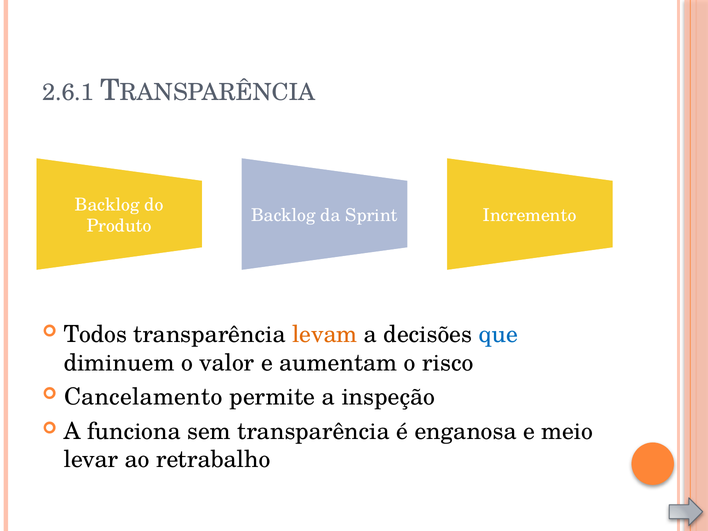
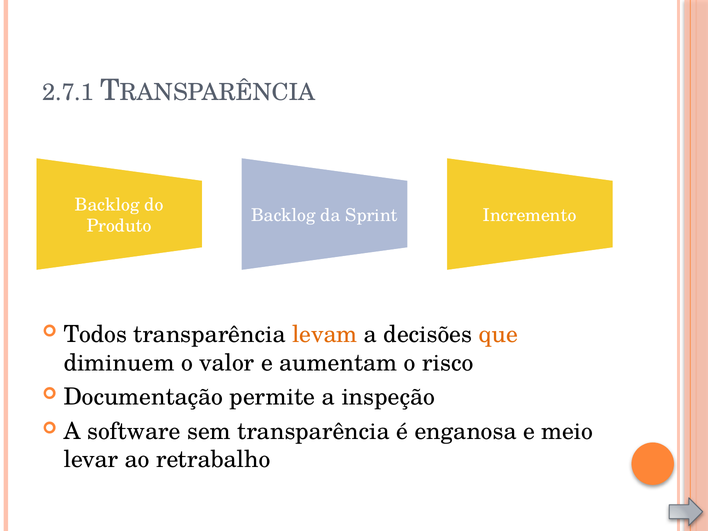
2.6.1: 2.6.1 -> 2.7.1 (68, 93)
que colour: blue -> orange (498, 335)
Cancelamento: Cancelamento -> Documentação (143, 397)
funciona: funciona -> software (134, 431)
